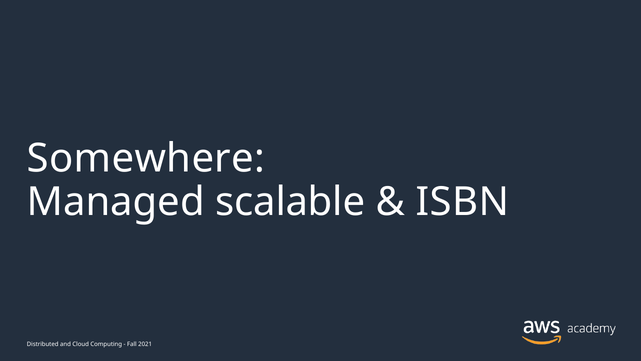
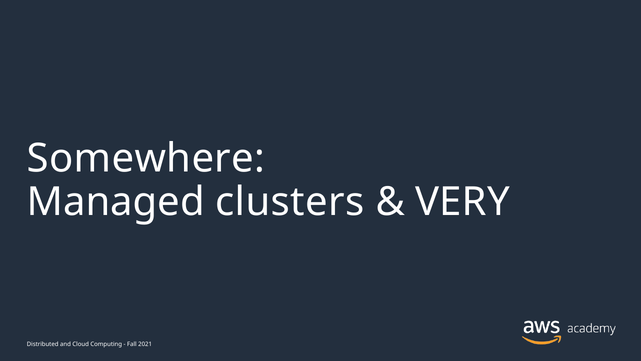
scalable: scalable -> clusters (290, 202)
ISBN: ISBN -> VERY (462, 202)
